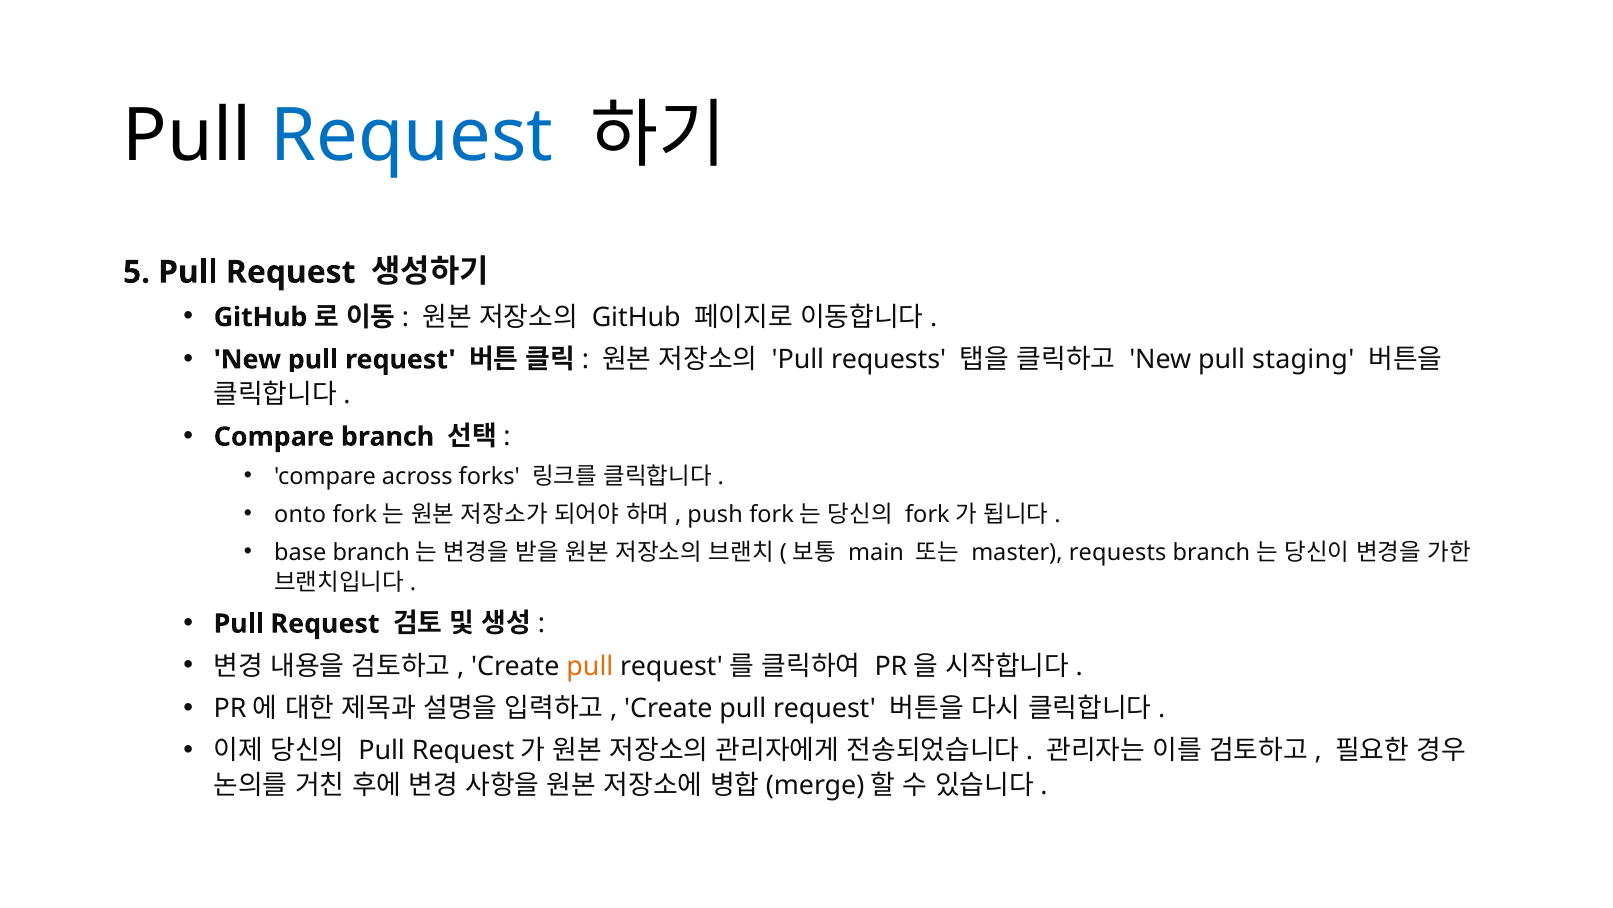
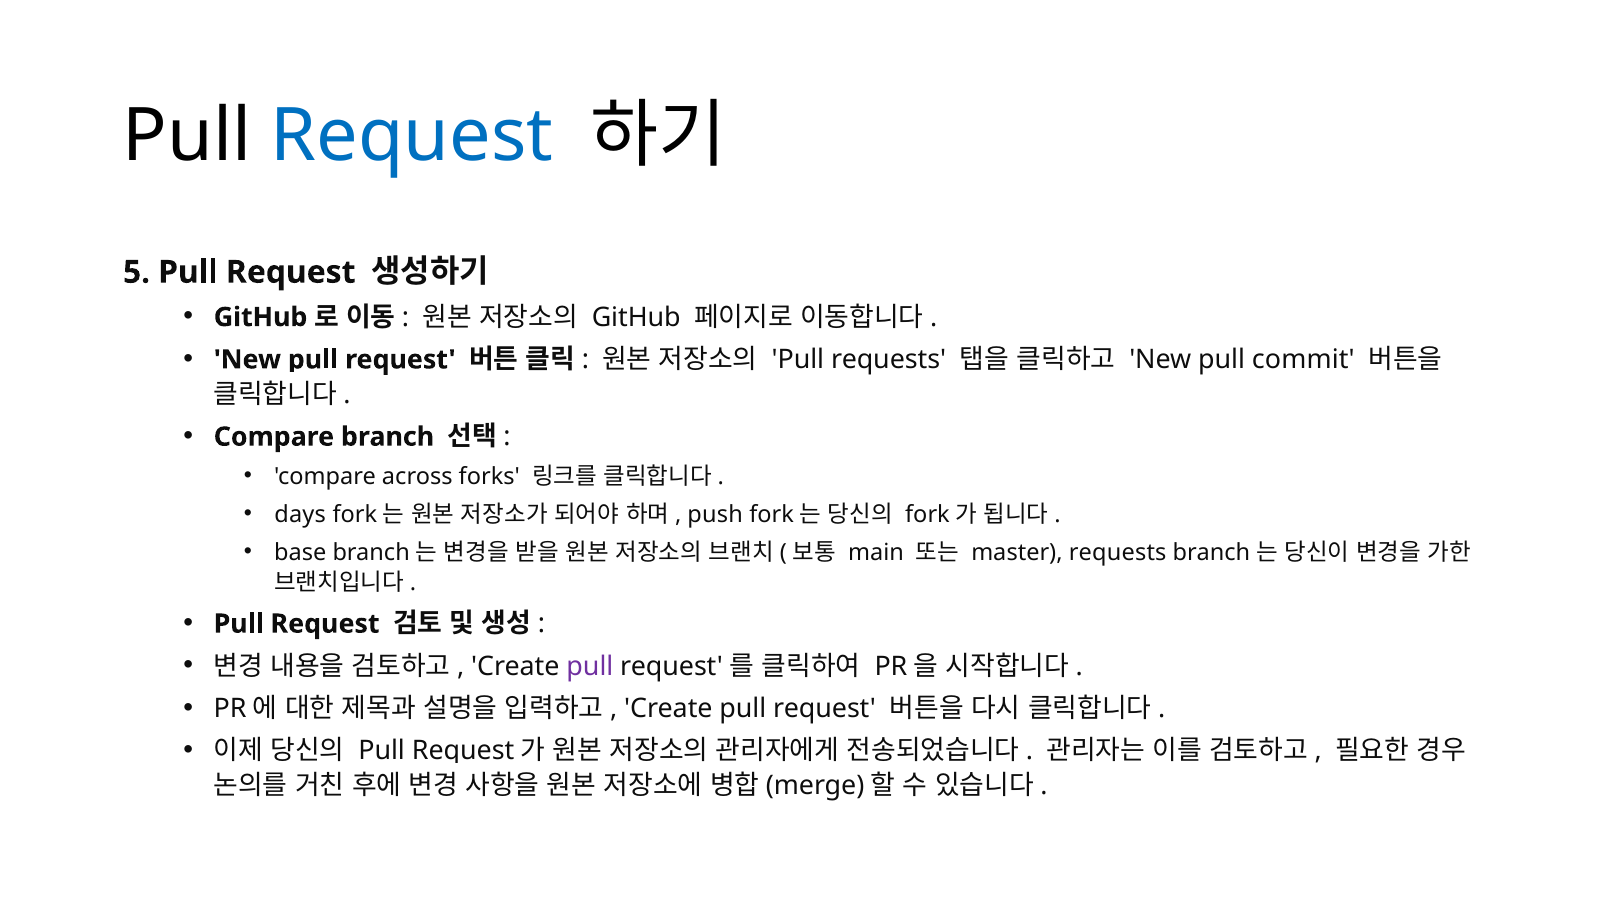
staging: staging -> commit (1303, 359)
onto: onto -> days (300, 514)
pull colour: orange -> purple (590, 666)
